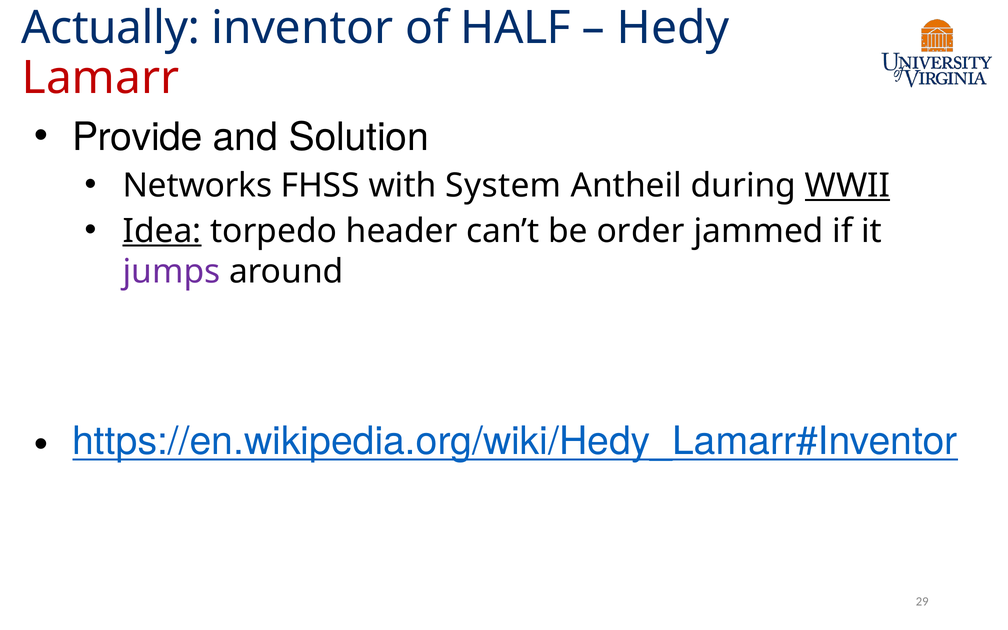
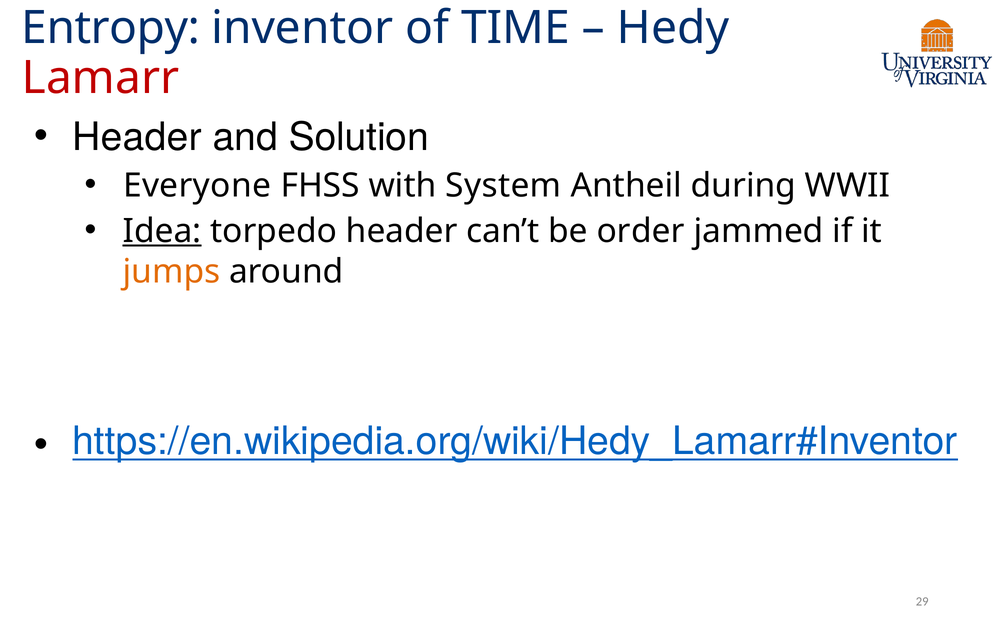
Actually: Actually -> Entropy (111, 28)
HALF: HALF -> TIME (515, 28)
Provide: Provide -> Header (137, 137)
Networks: Networks -> Everyone (197, 186)
WWII underline: present -> none (848, 186)
jumps colour: purple -> orange (171, 272)
